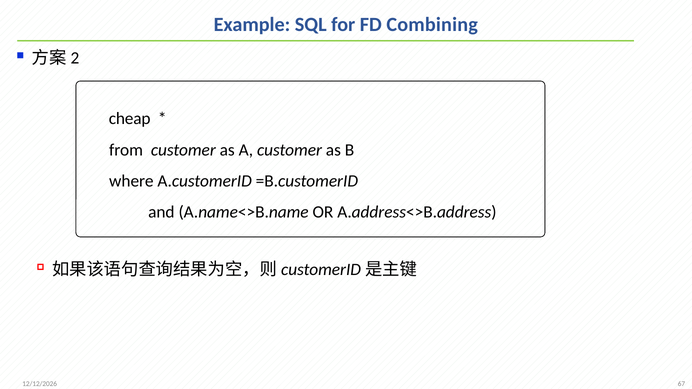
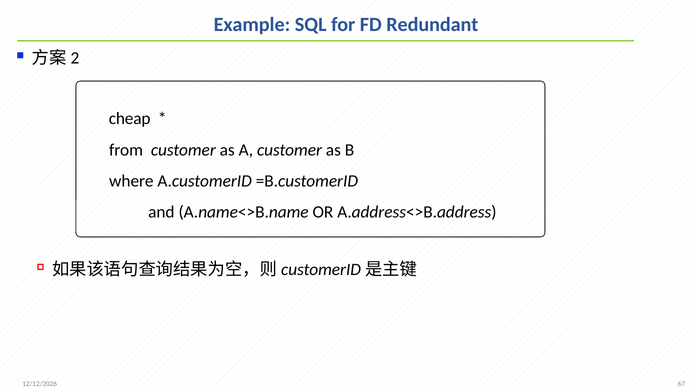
Combining: Combining -> Redundant (432, 24)
